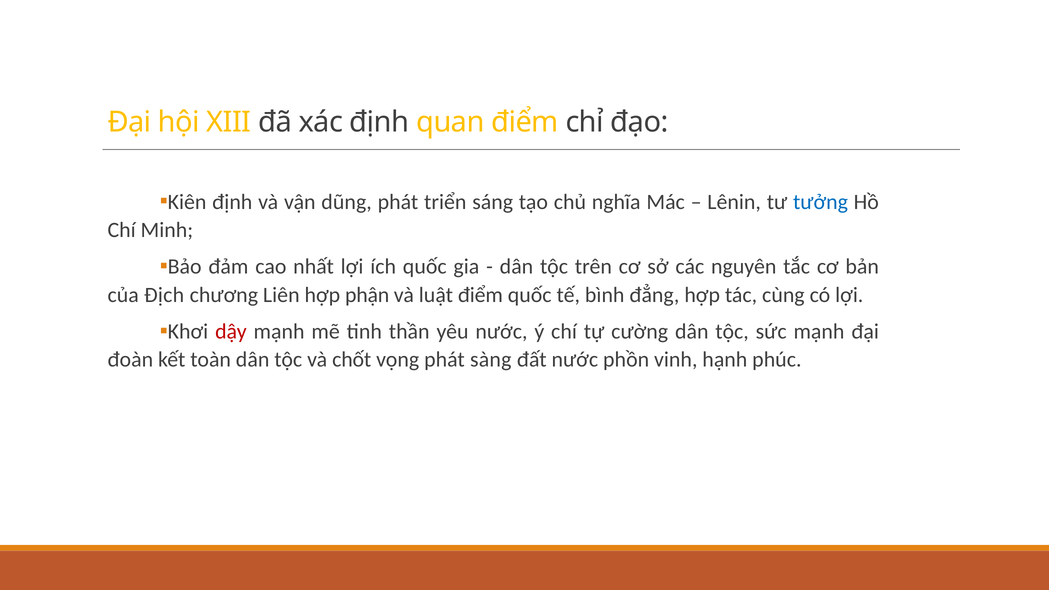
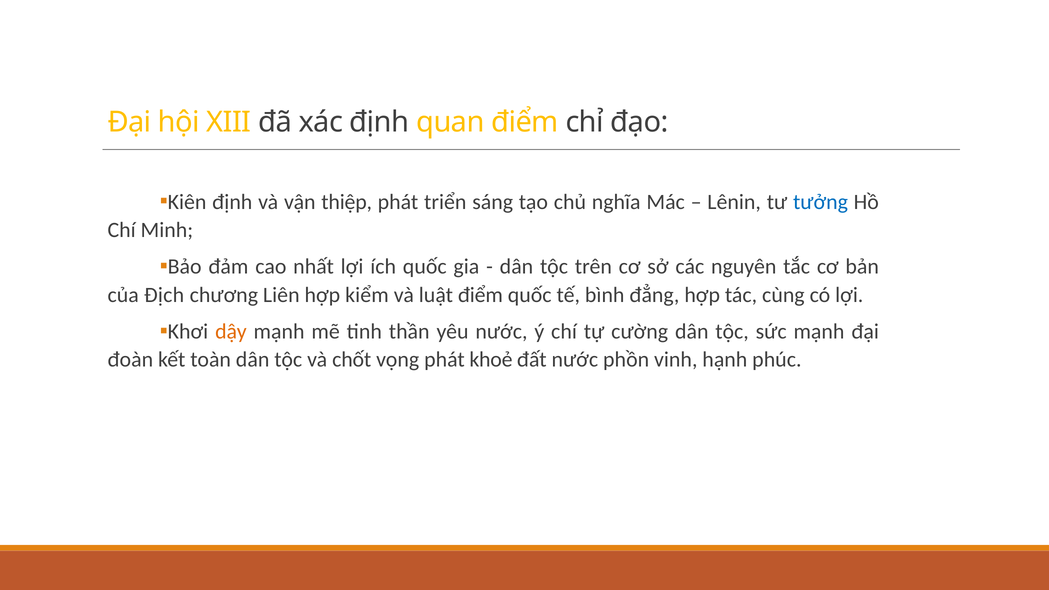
dũng: dũng -> thiệp (347, 202)
phận: phận -> kiểm (367, 295)
dậy colour: red -> orange (231, 332)
sàng: sàng -> khoẻ (491, 360)
